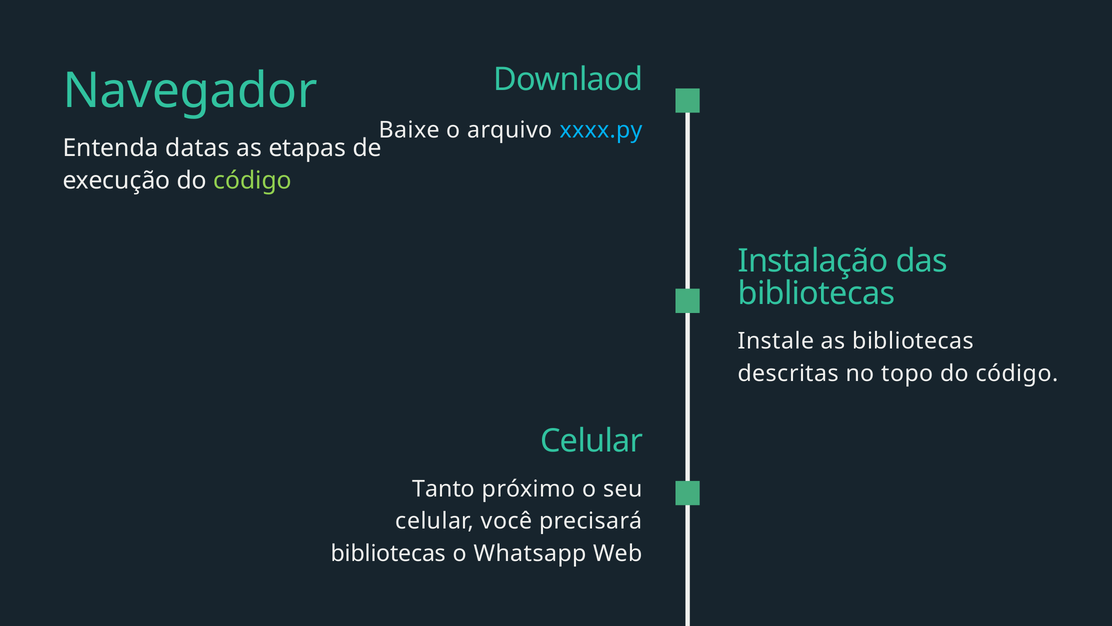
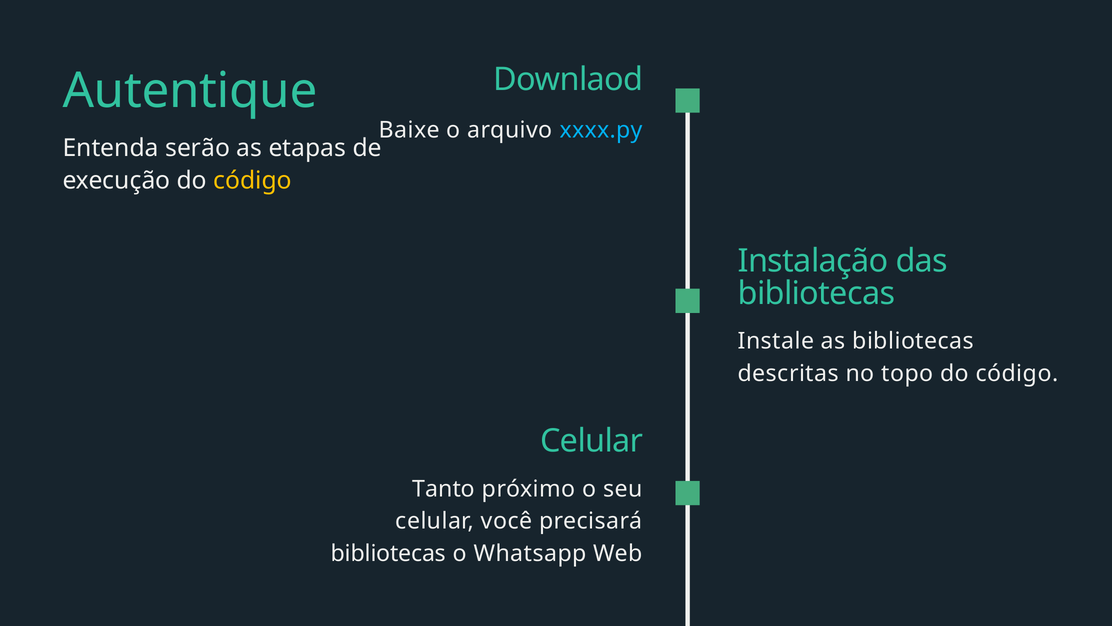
Navegador: Navegador -> Autentique (190, 91)
datas: datas -> serão (198, 148)
código colour: light green -> yellow (253, 180)
